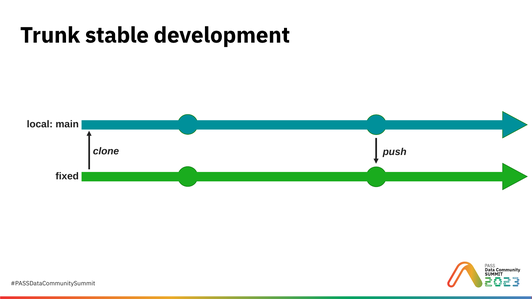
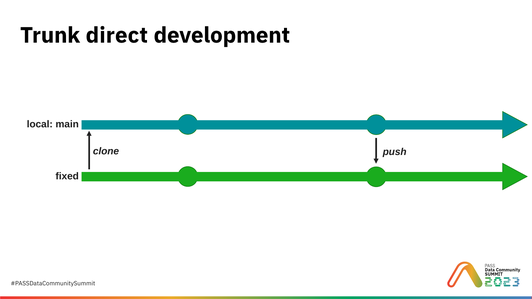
stable: stable -> direct (117, 35)
